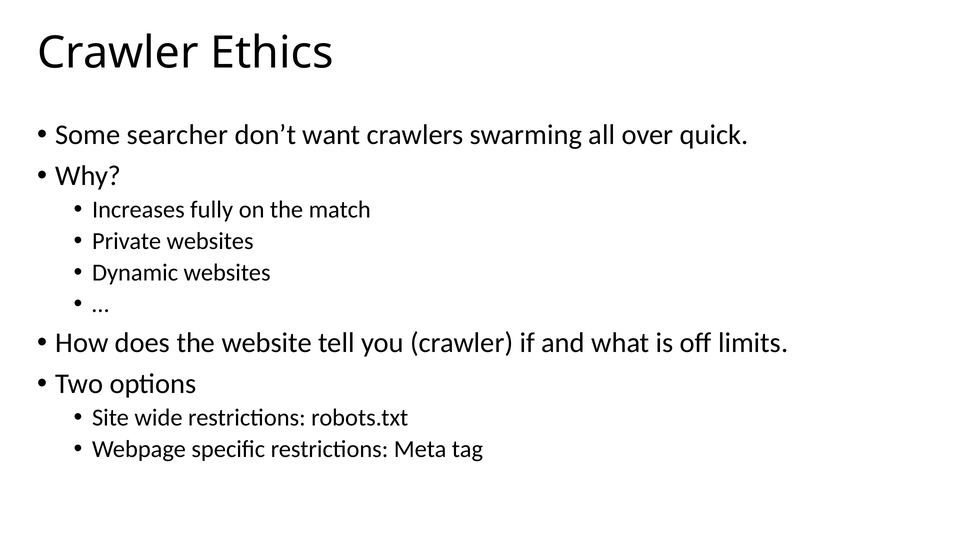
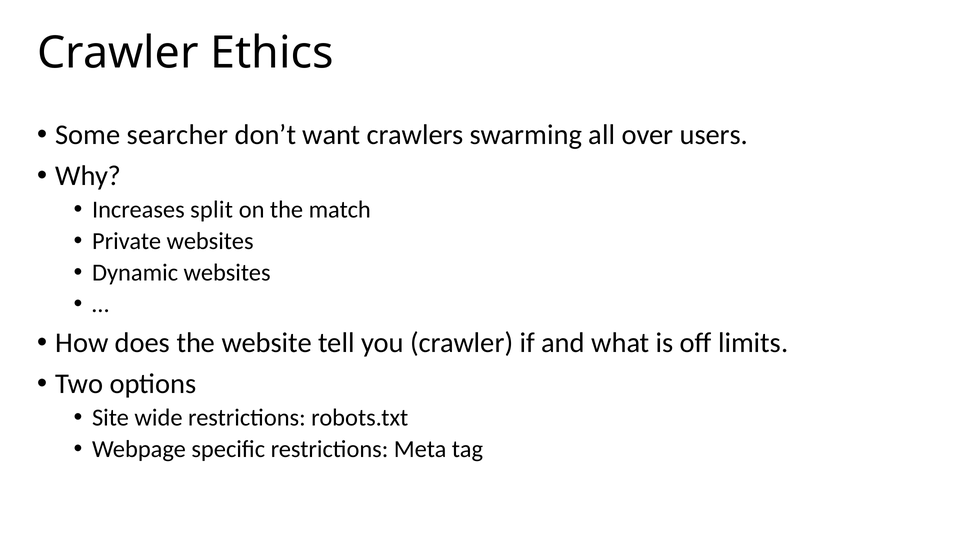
quick: quick -> users (714, 135)
fully: fully -> split (212, 210)
